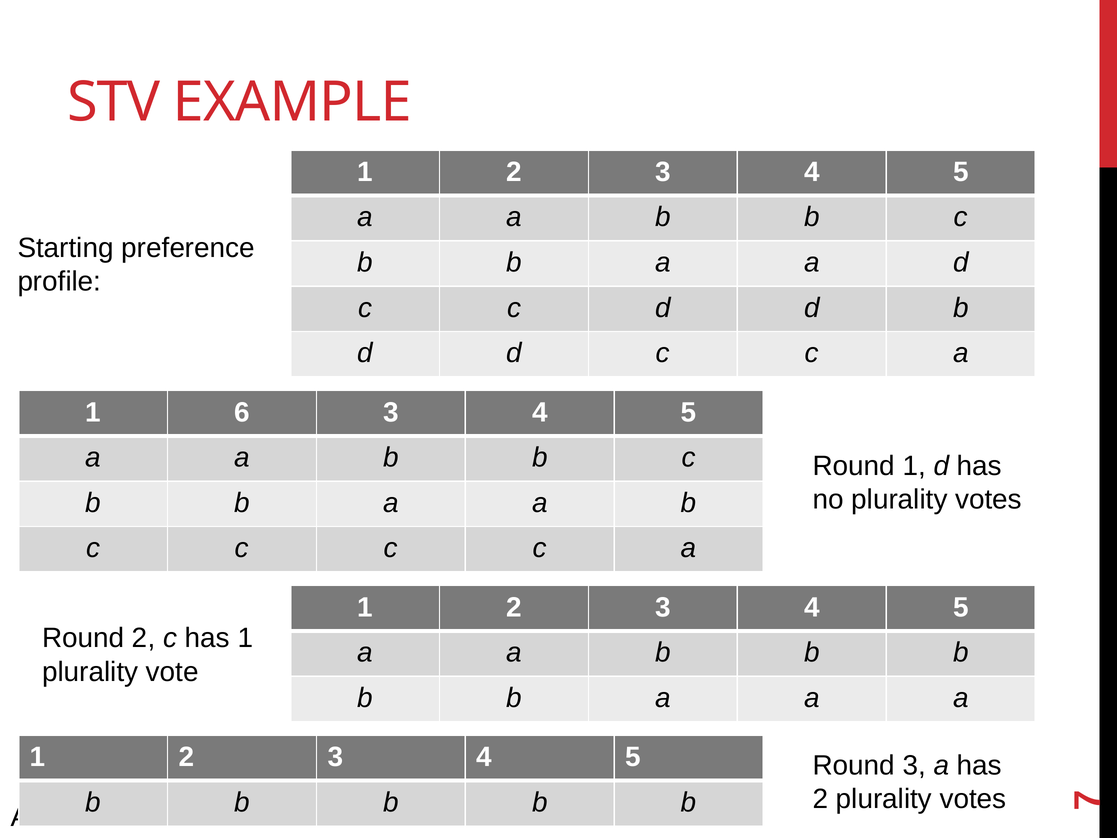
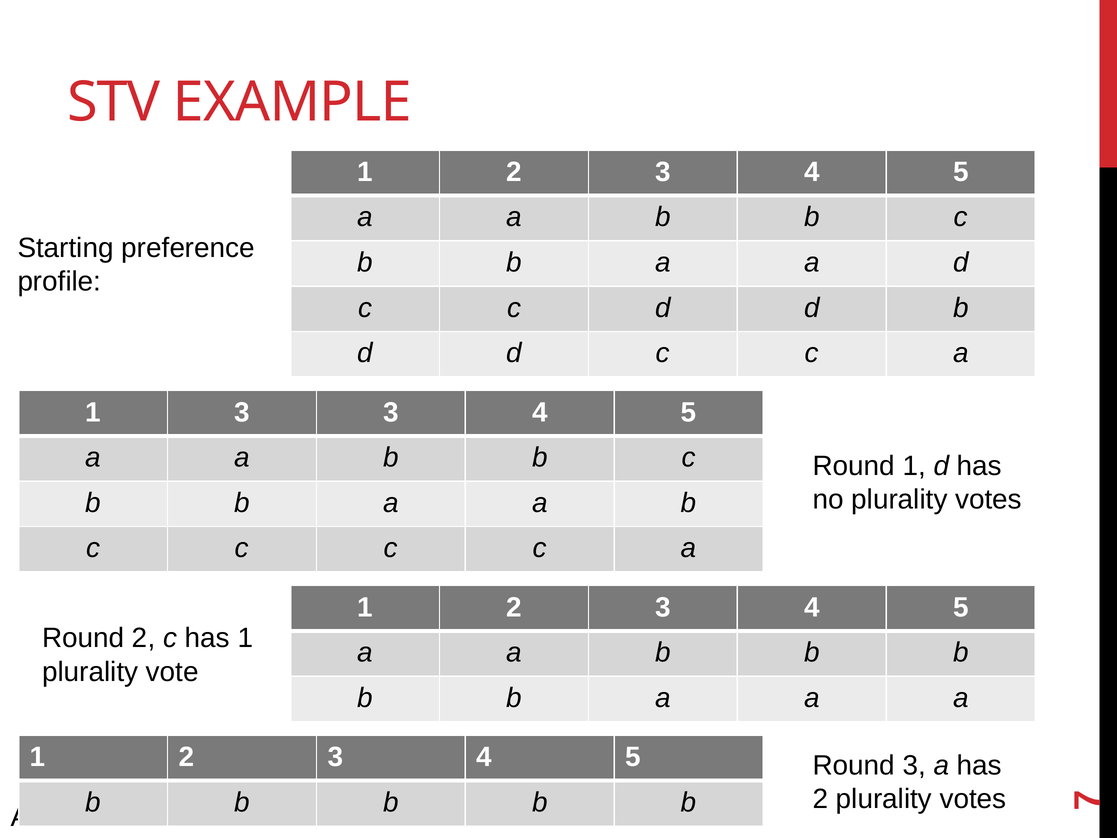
1 6: 6 -> 3 (242, 412)
